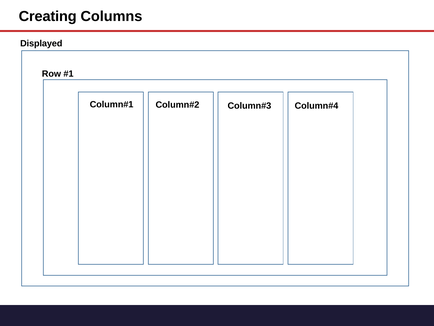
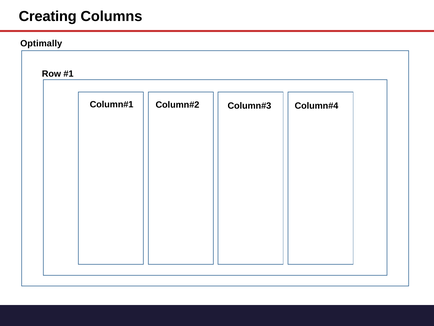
Displayed: Displayed -> Optimally (41, 43)
